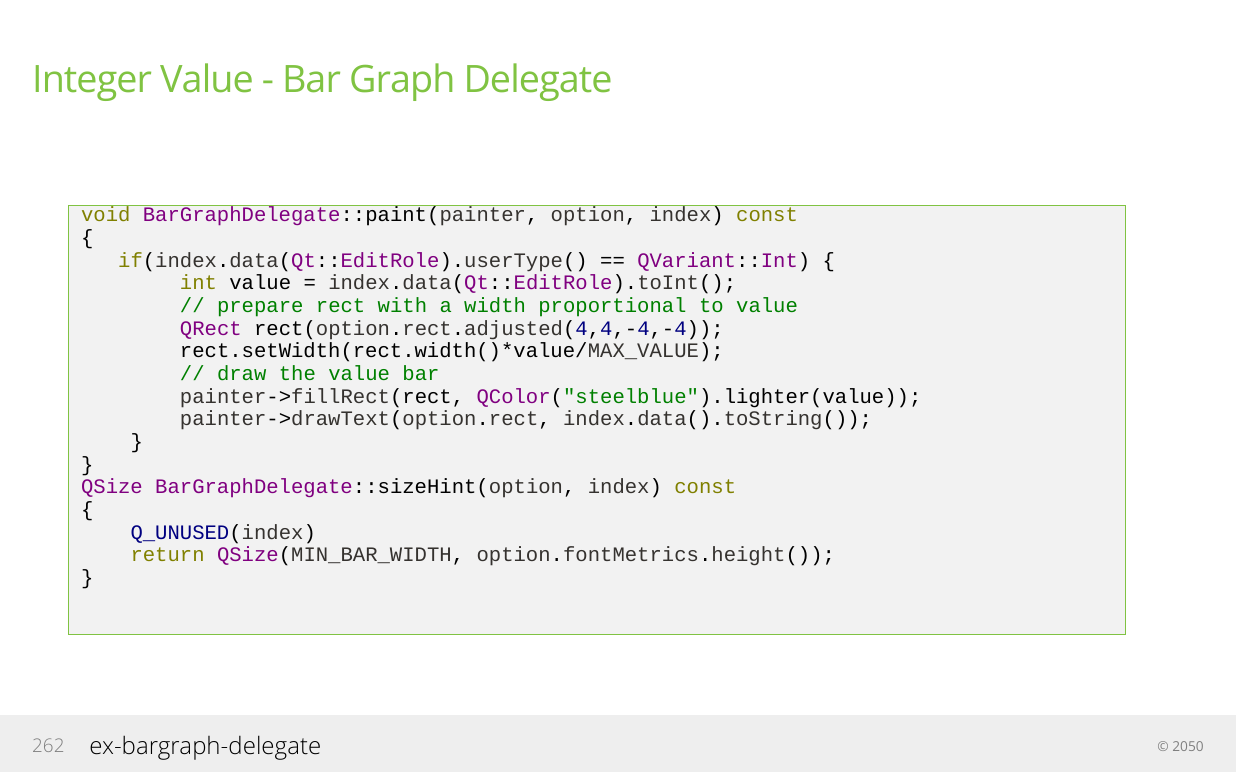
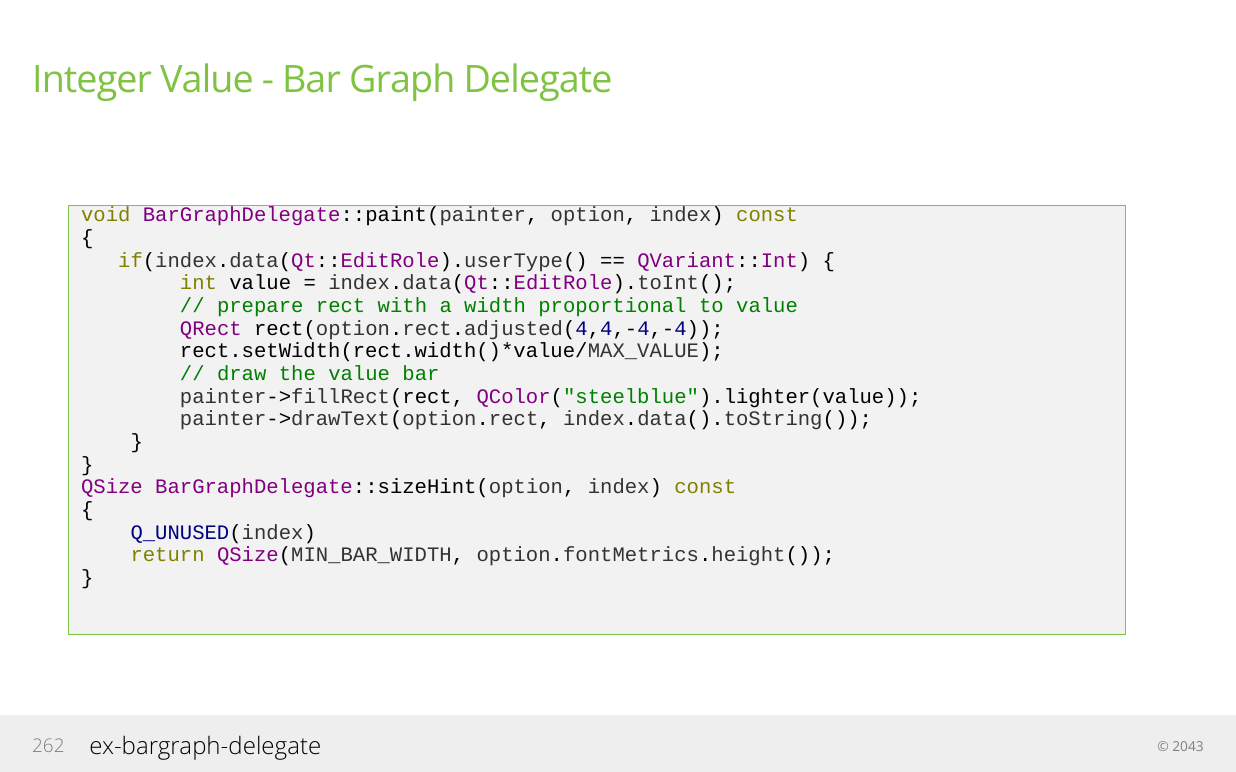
2050: 2050 -> 2043 (1188, 748)
